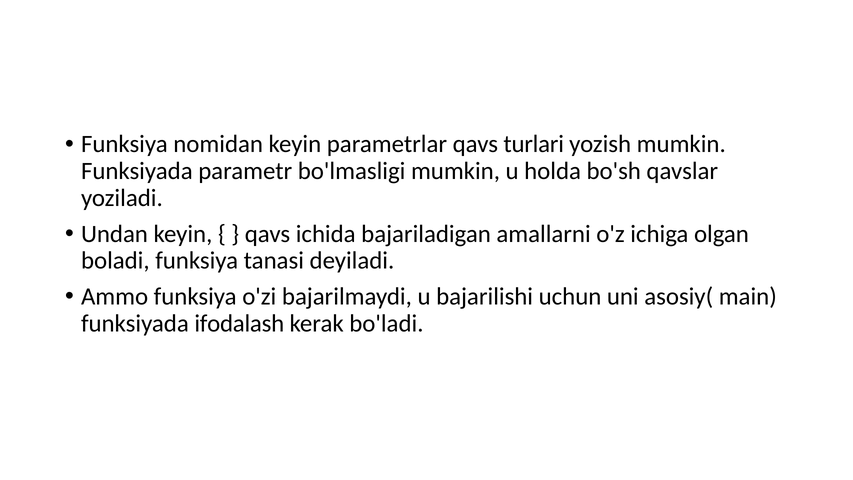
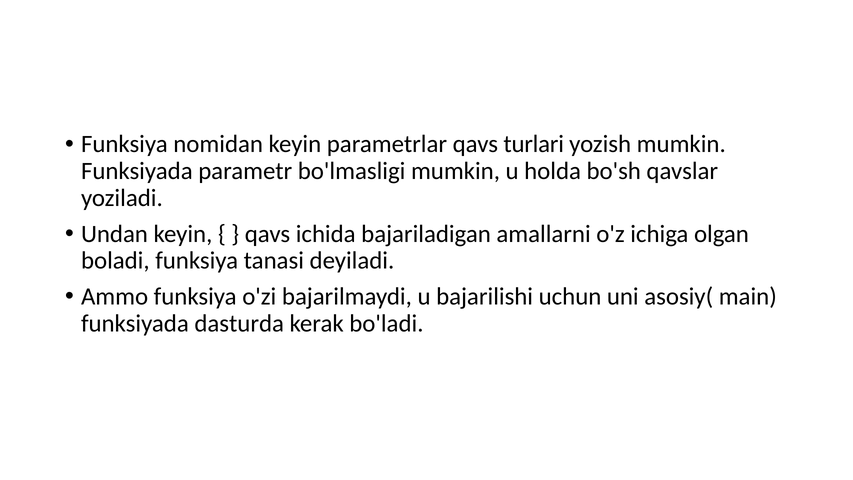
ifodalash: ifodalash -> dasturda (239, 323)
